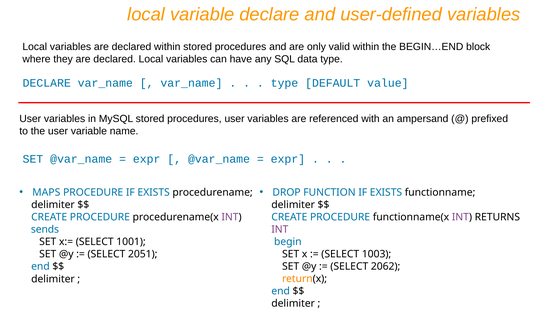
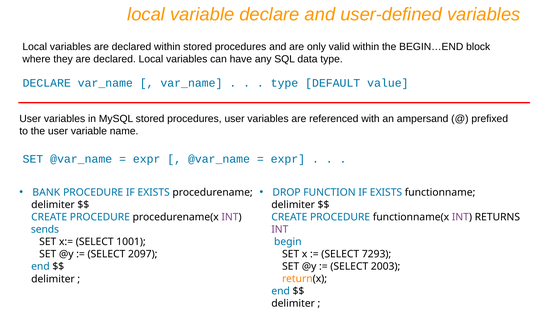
MAPS: MAPS -> BANK (46, 193)
1003: 1003 -> 7293 (377, 254)
2051: 2051 -> 2097 (143, 255)
2062: 2062 -> 2003 (386, 267)
